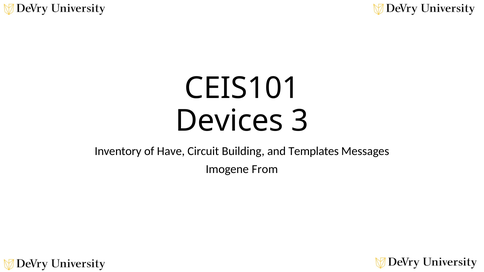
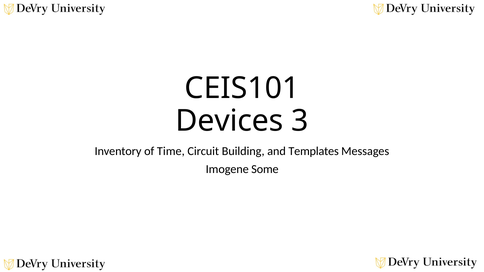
Have: Have -> Time (171, 151)
From: From -> Some (265, 169)
